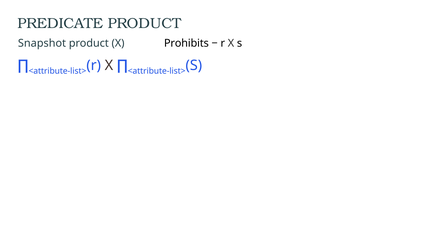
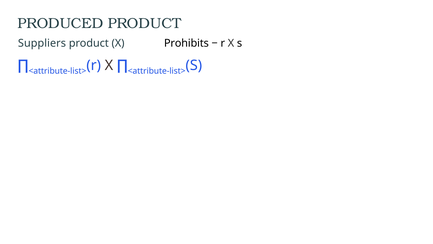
PREDICATE: PREDICATE -> PRODUCED (60, 23)
Snapshot: Snapshot -> Suppliers (42, 43)
